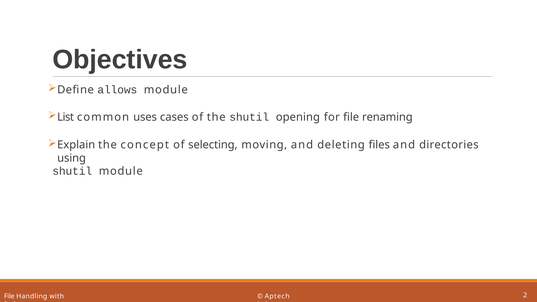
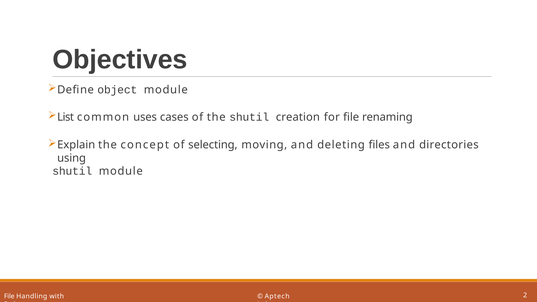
allows: allows -> object (117, 90)
opening: opening -> creation (298, 117)
